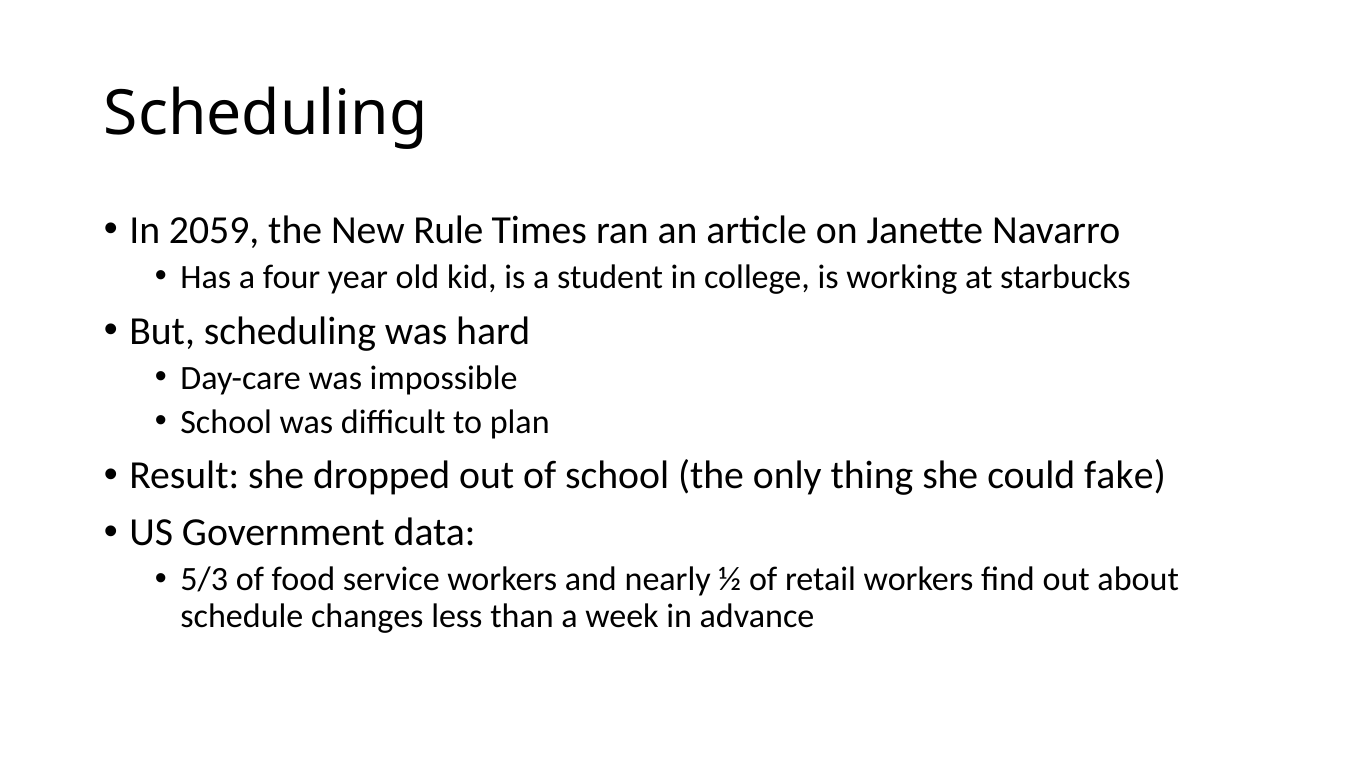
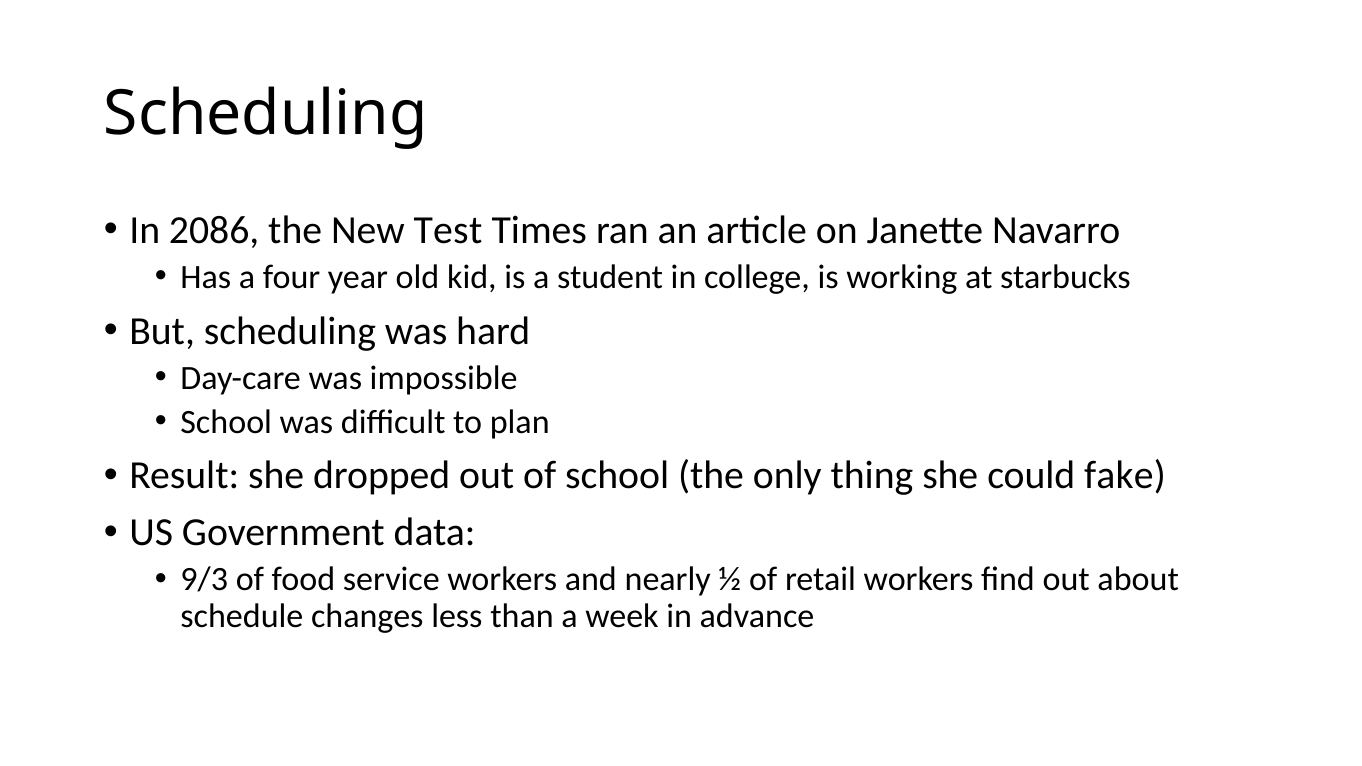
2059: 2059 -> 2086 (214, 230)
Rule: Rule -> Test (448, 230)
5/3: 5/3 -> 9/3 (204, 580)
